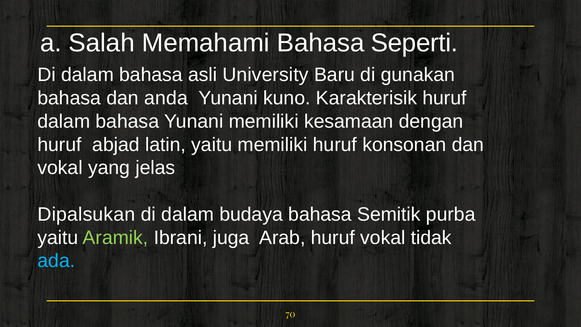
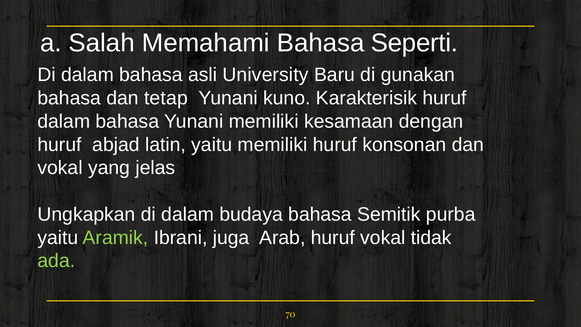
anda: anda -> tetap (166, 98)
Dipalsukan: Dipalsukan -> Ungkapkan (86, 214)
ada colour: light blue -> light green (56, 261)
